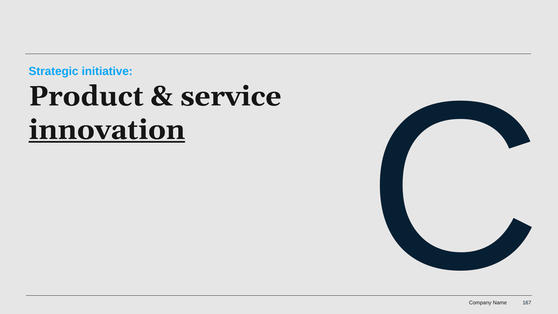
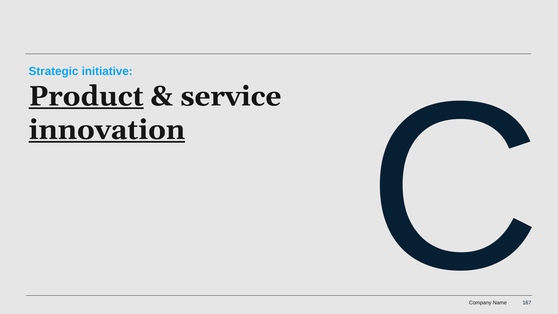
Product underline: none -> present (86, 96)
